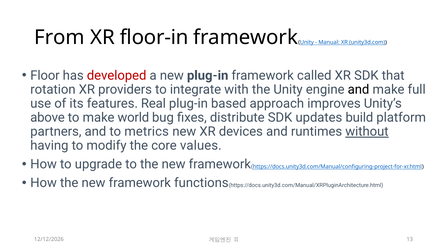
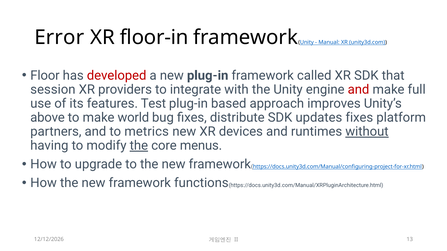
From: From -> Error (59, 38)
rotation: rotation -> session (53, 90)
and colour: black -> red (359, 90)
Real: Real -> Test (153, 104)
updates build: build -> fixes (359, 118)
the underline: none -> present (139, 146)
values: values -> menus (201, 146)
